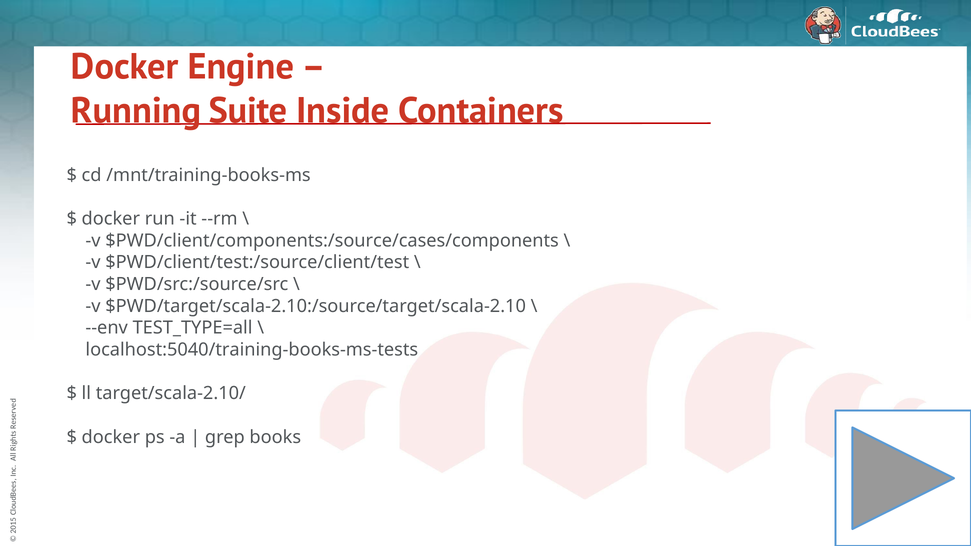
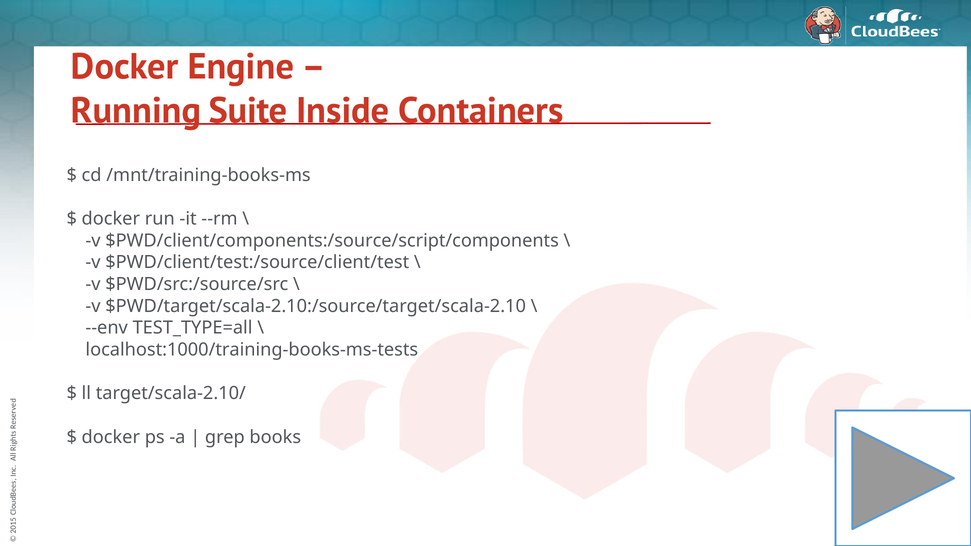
$PWD/client/components:/source/cases/components: $PWD/client/components:/source/cases/components -> $PWD/client/components:/source/script/components (332, 241)
localhost:5040/training-books-ms-tests: localhost:5040/training-books-ms-tests -> localhost:1000/training-books-ms-tests (252, 350)
